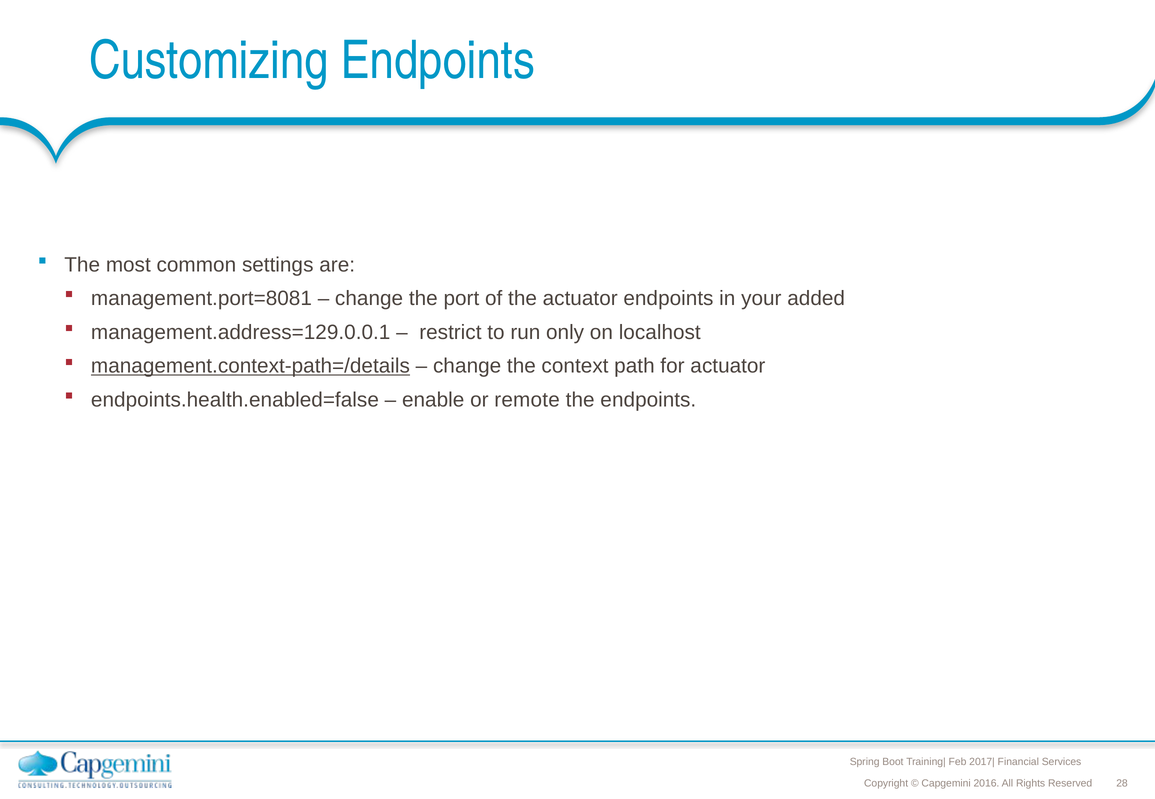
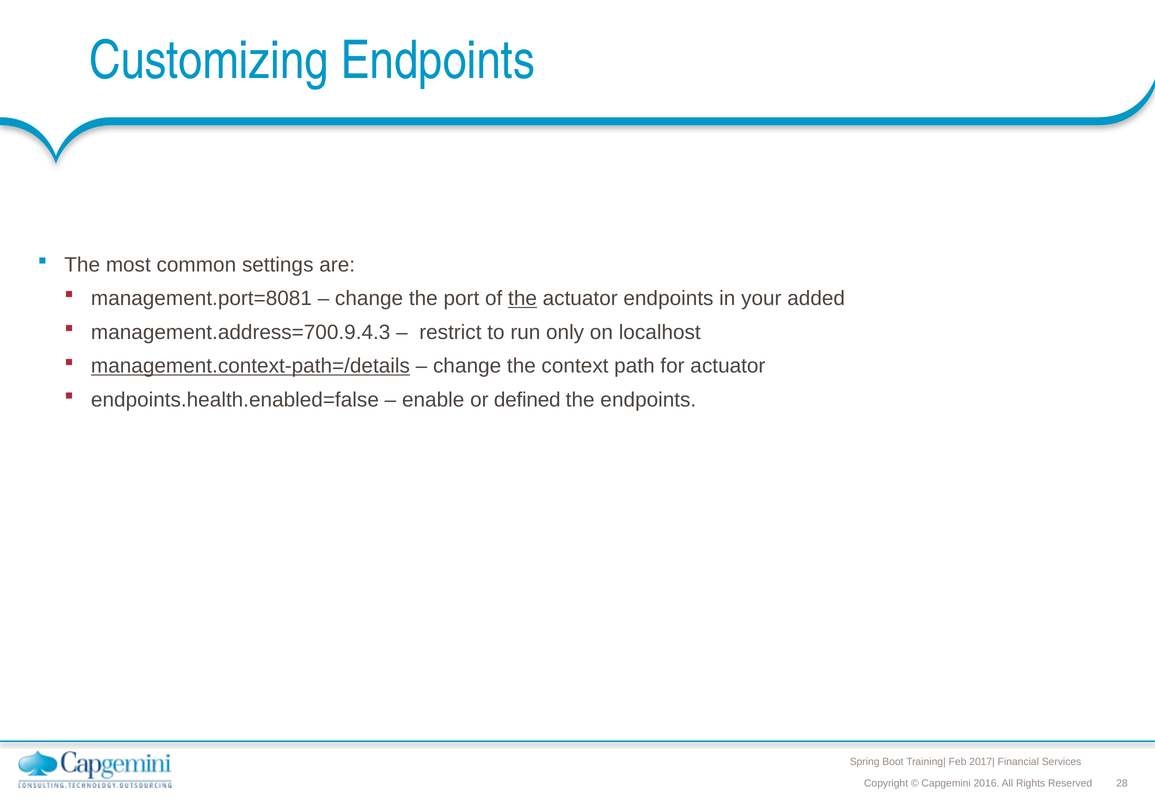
the underline: none -> present (523, 299)
management.address=129.0.0.1: management.address=129.0.0.1 -> management.address=700.9.4.3 (241, 333)
remote: remote -> defined (527, 400)
